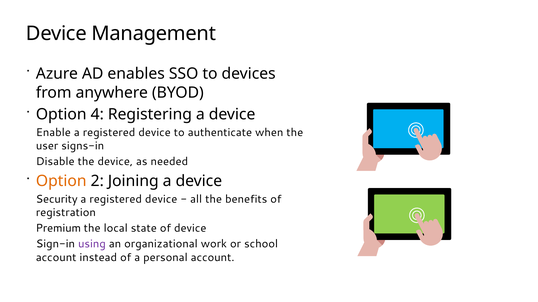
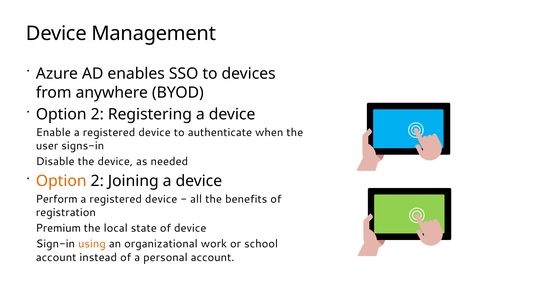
4: 4 -> 2 (97, 115)
Security: Security -> Perform (57, 200)
using colour: purple -> orange (92, 244)
